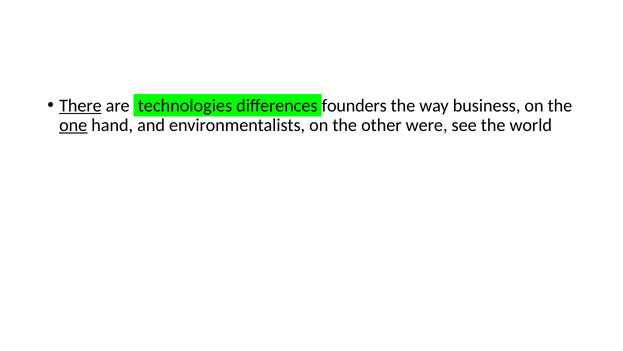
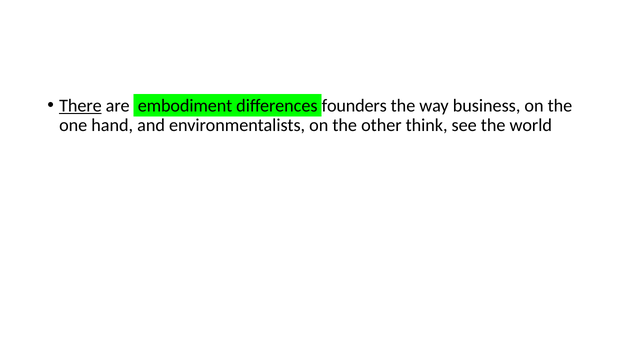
technologies: technologies -> embodiment (185, 105)
one underline: present -> none (73, 125)
were: were -> think (427, 125)
